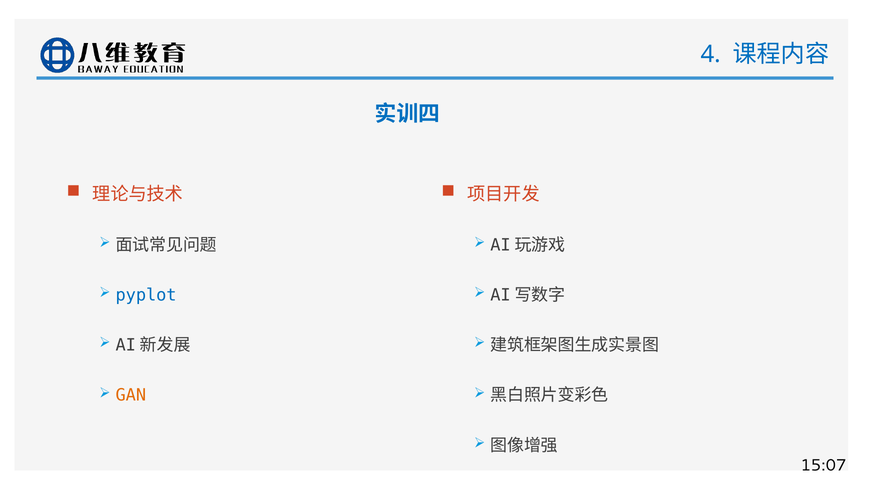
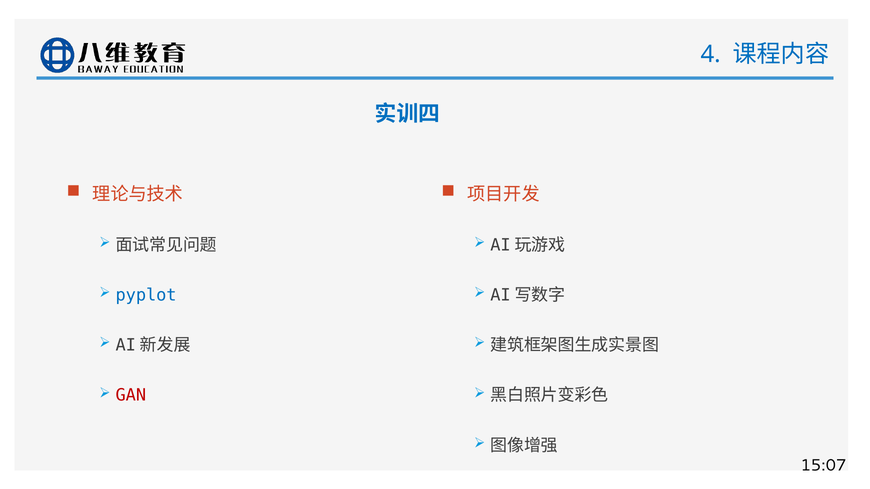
GAN colour: orange -> red (131, 396)
